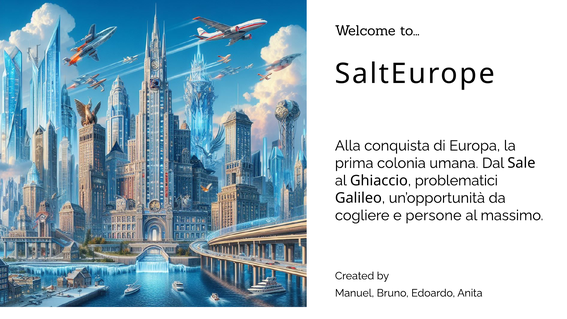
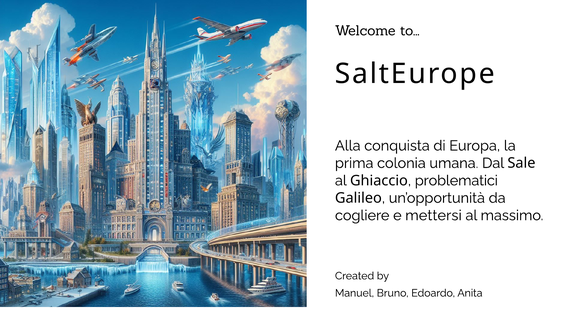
persone: persone -> mettersi (434, 215)
